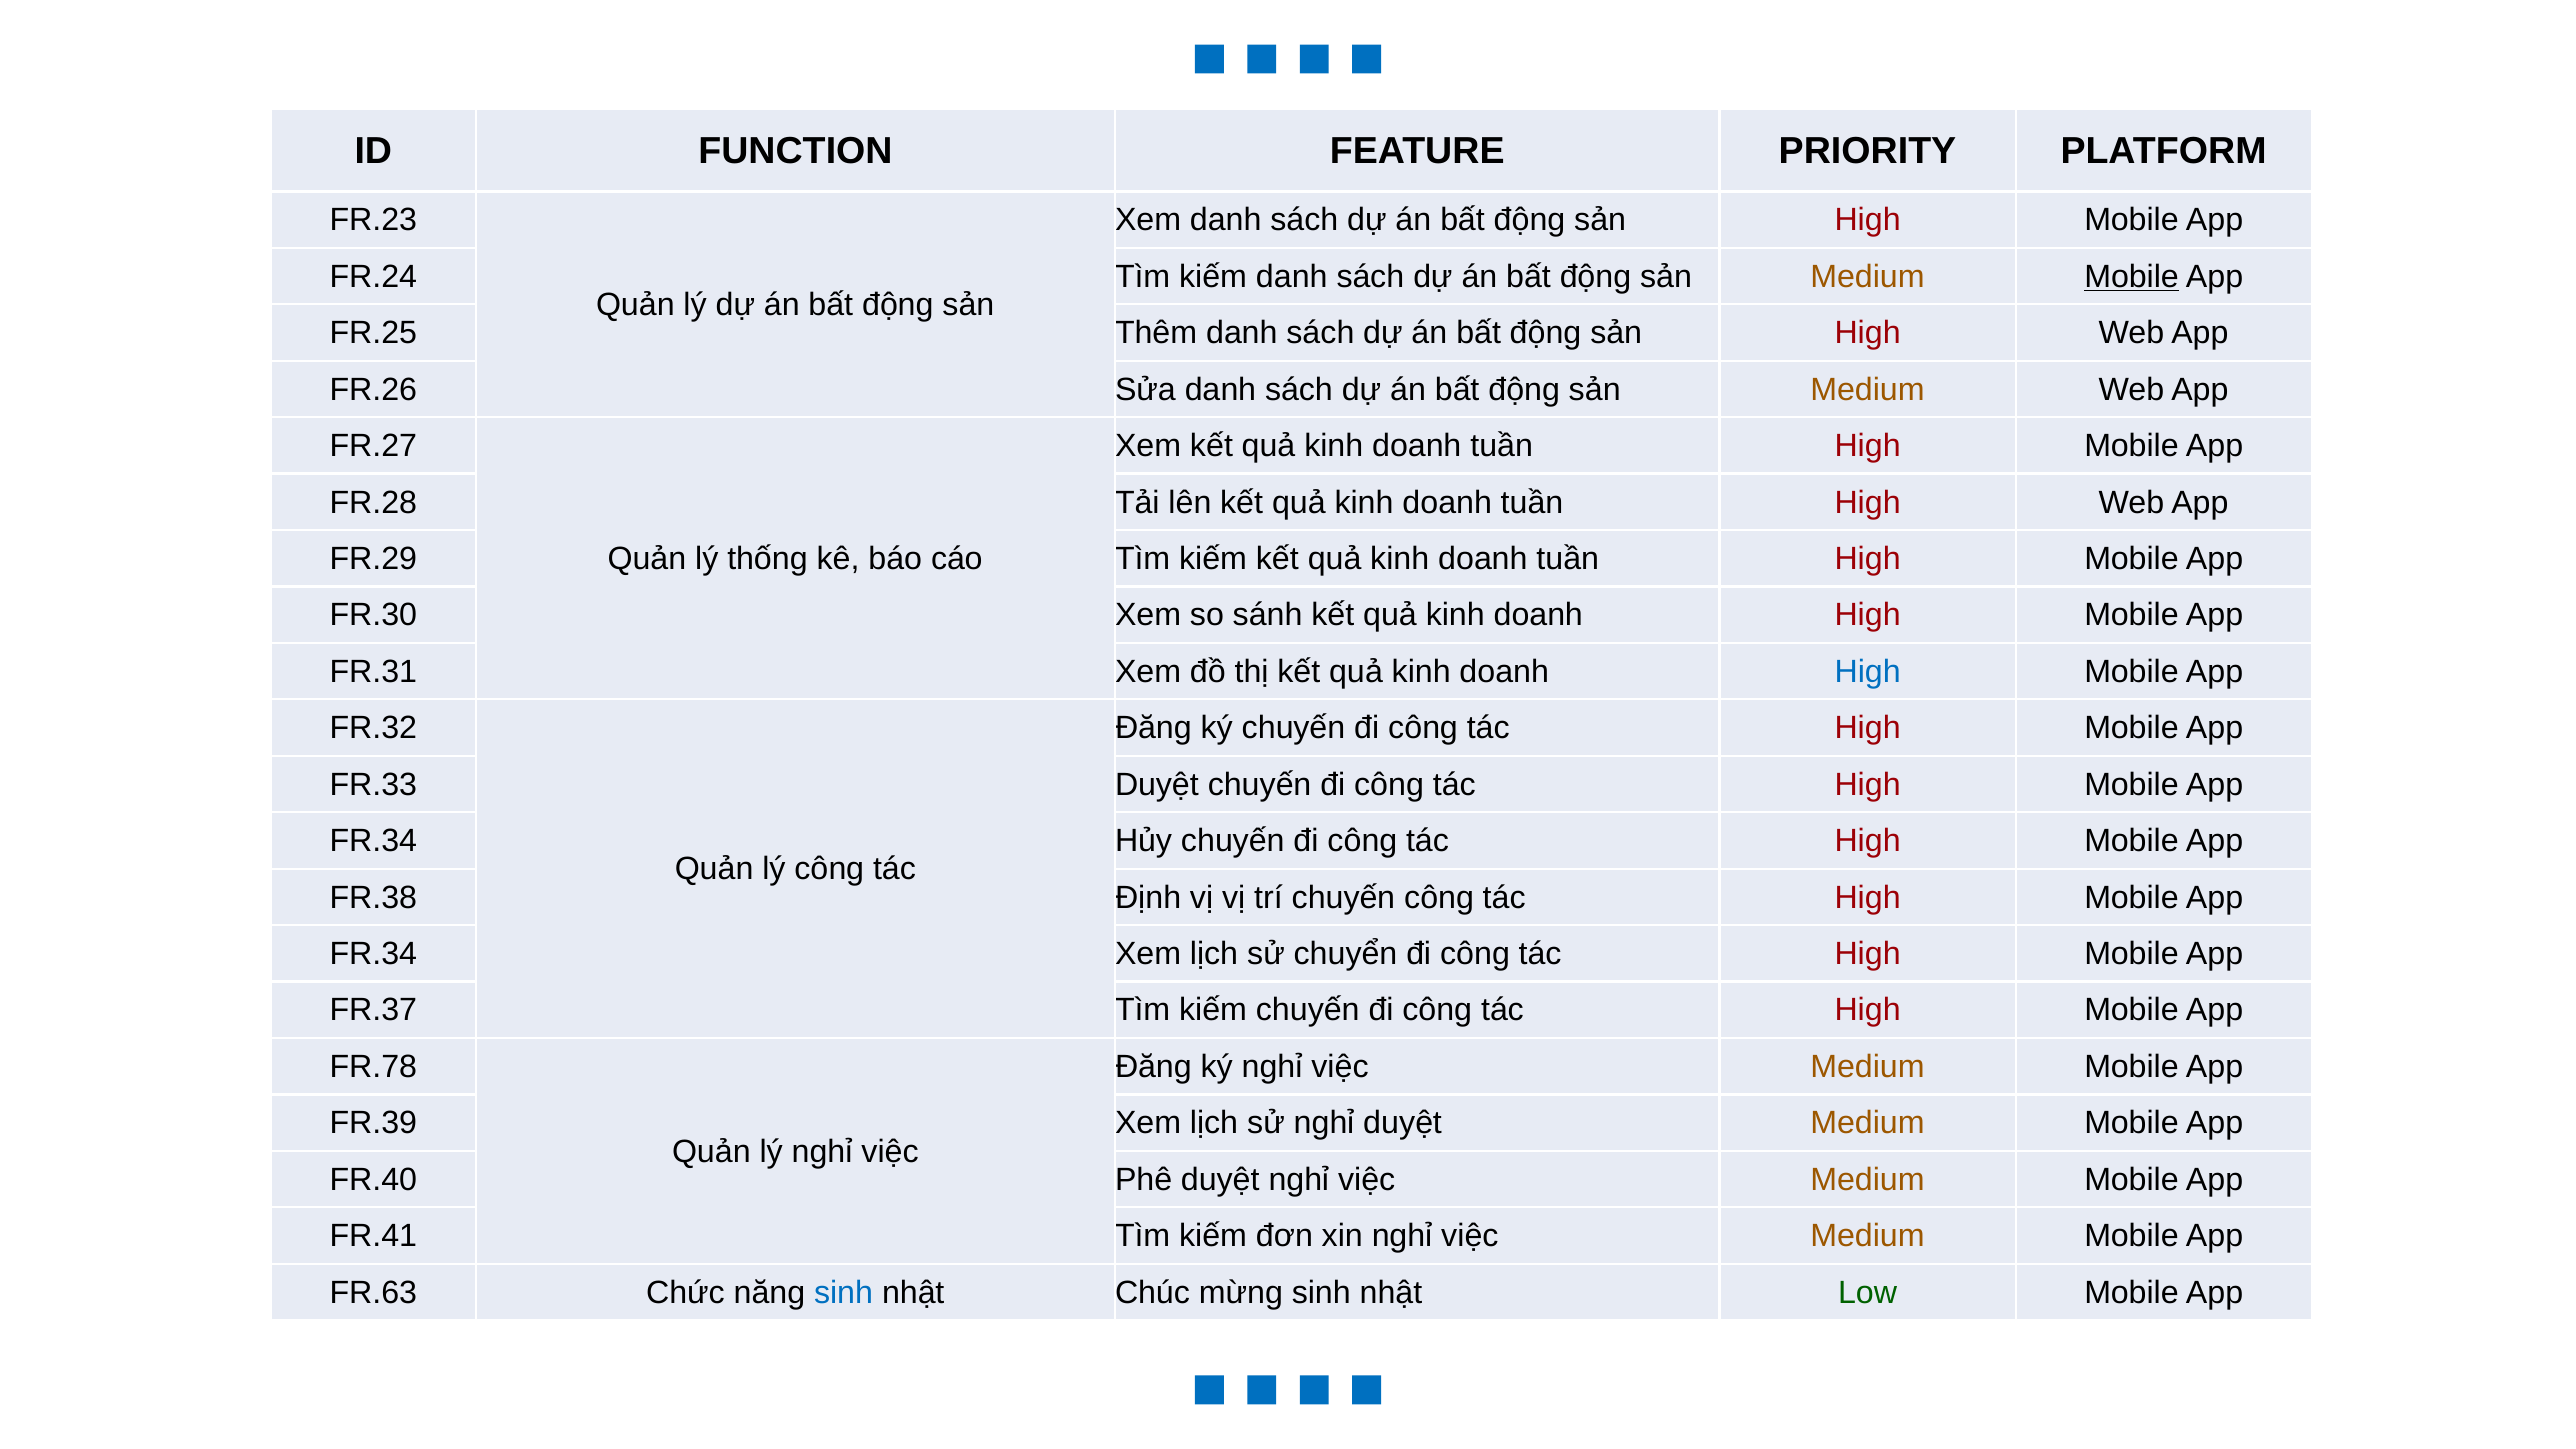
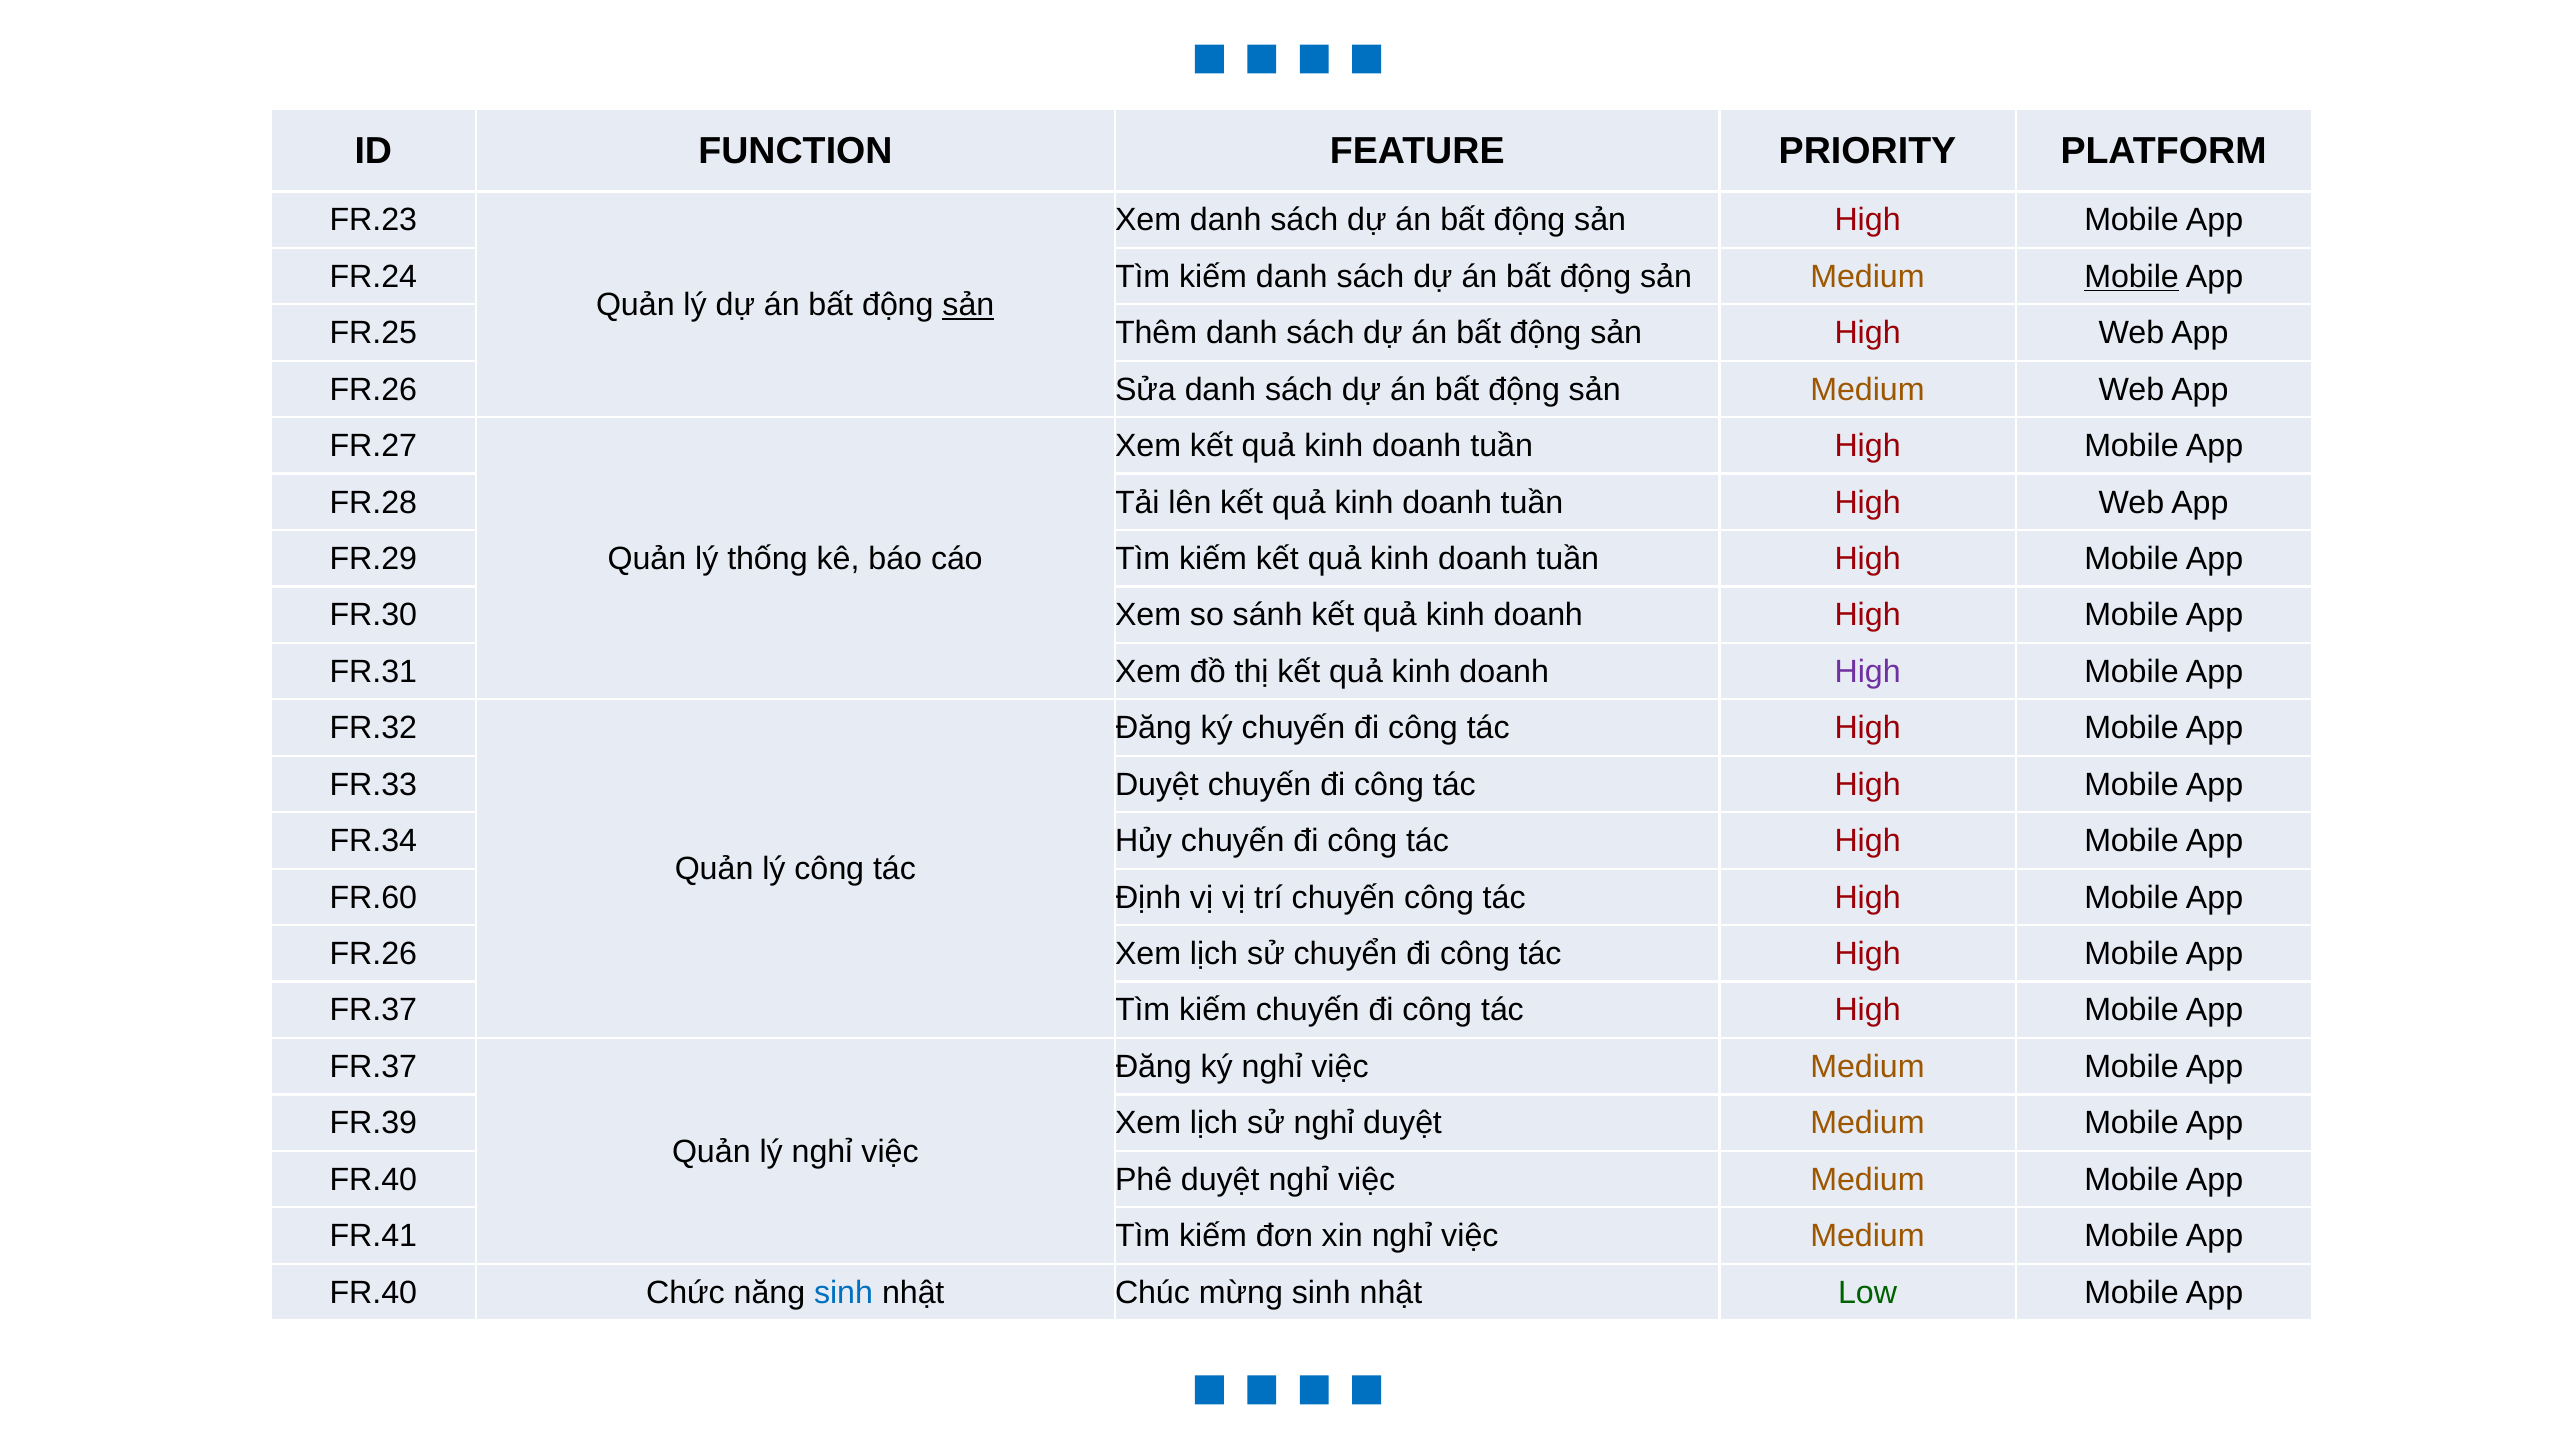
sản underline: none -> present (968, 305)
High colour: blue -> purple (1868, 672)
FR.38: FR.38 -> FR.60 (373, 897)
FR.34: FR.34 -> FR.26 (373, 954)
FR.78: FR.78 -> FR.37 (373, 1067)
FR.63: FR.63 -> FR.40 (373, 1293)
